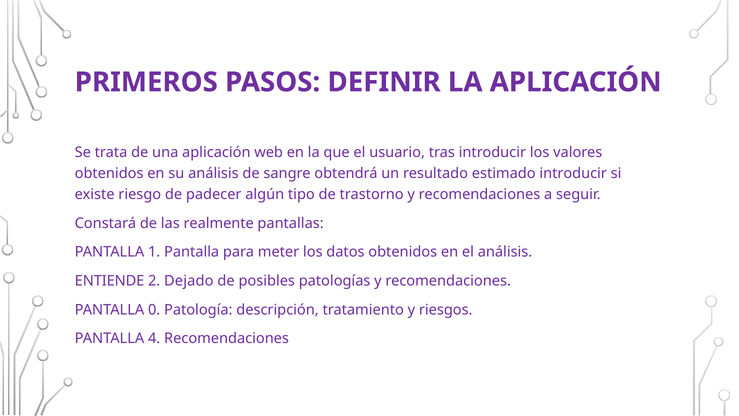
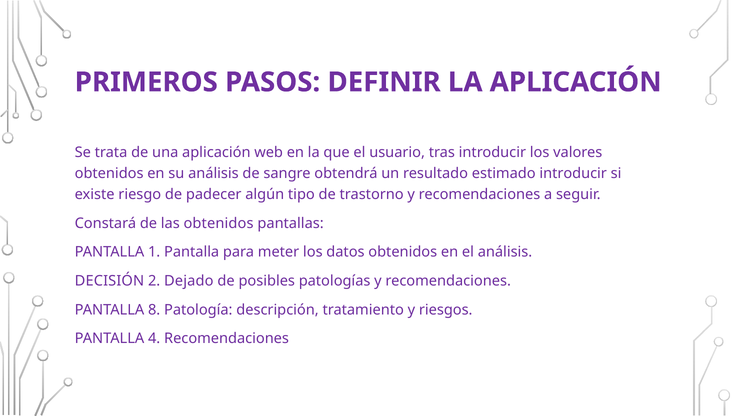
las realmente: realmente -> obtenidos (219, 223)
ENTIENDE: ENTIENDE -> DECISIÓN (109, 281)
0: 0 -> 8 (154, 309)
